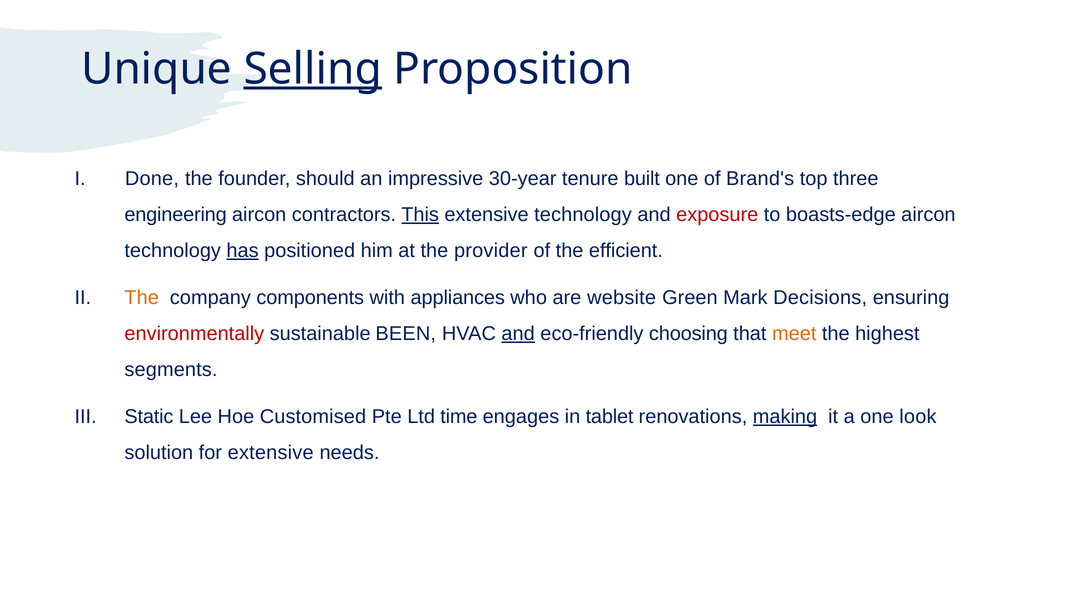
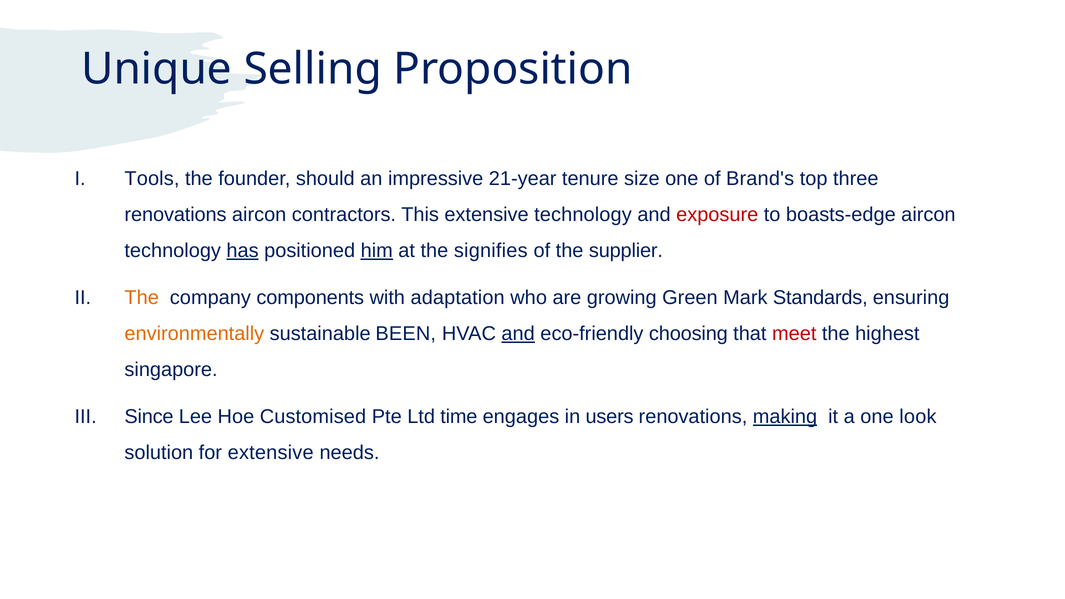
Selling underline: present -> none (313, 69)
Done: Done -> Tools (152, 179)
30-year: 30-year -> 21-year (523, 179)
built: built -> size (642, 179)
engineering: engineering -> renovations (176, 215)
This underline: present -> none (420, 215)
him underline: none -> present (377, 251)
provider: provider -> signifies (491, 251)
efficient: efficient -> supplier (626, 251)
appliances: appliances -> adaptation (458, 298)
website: website -> growing (622, 298)
Decisions: Decisions -> Standards (820, 298)
environmentally colour: red -> orange (194, 334)
meet colour: orange -> red (794, 334)
segments: segments -> singapore (171, 370)
Static: Static -> Since (149, 417)
tablet: tablet -> users (610, 417)
